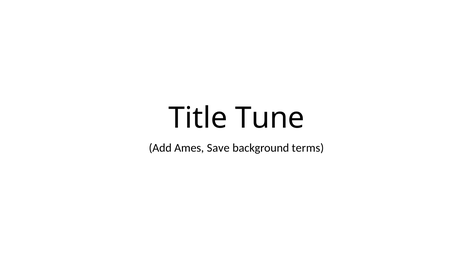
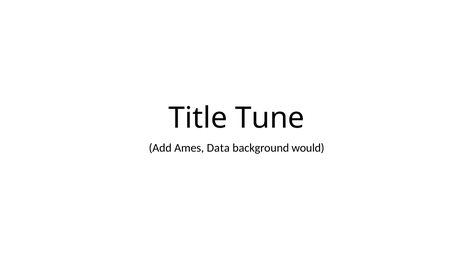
Save: Save -> Data (218, 148)
terms: terms -> would (308, 148)
